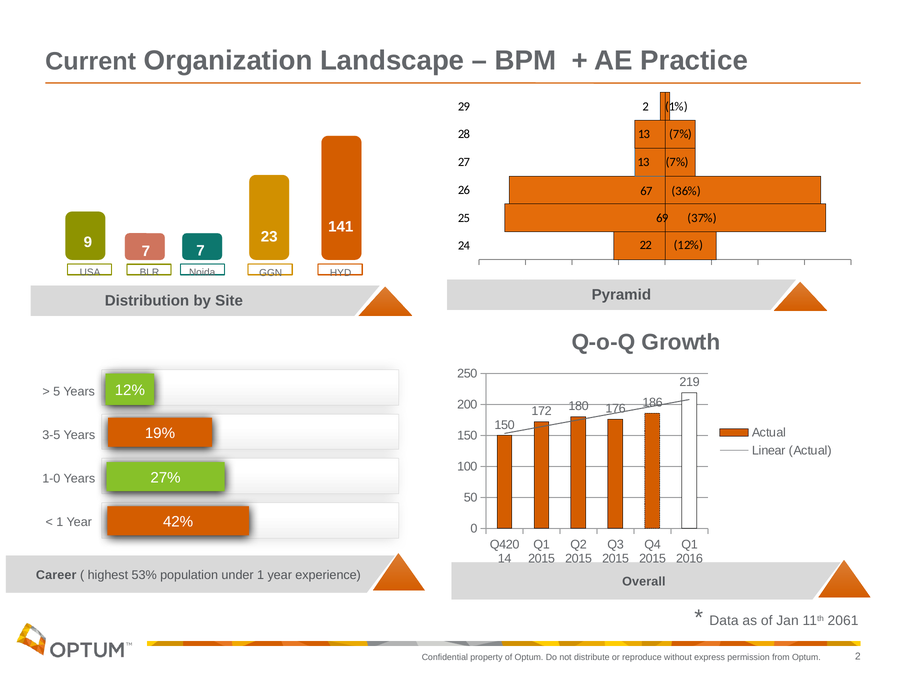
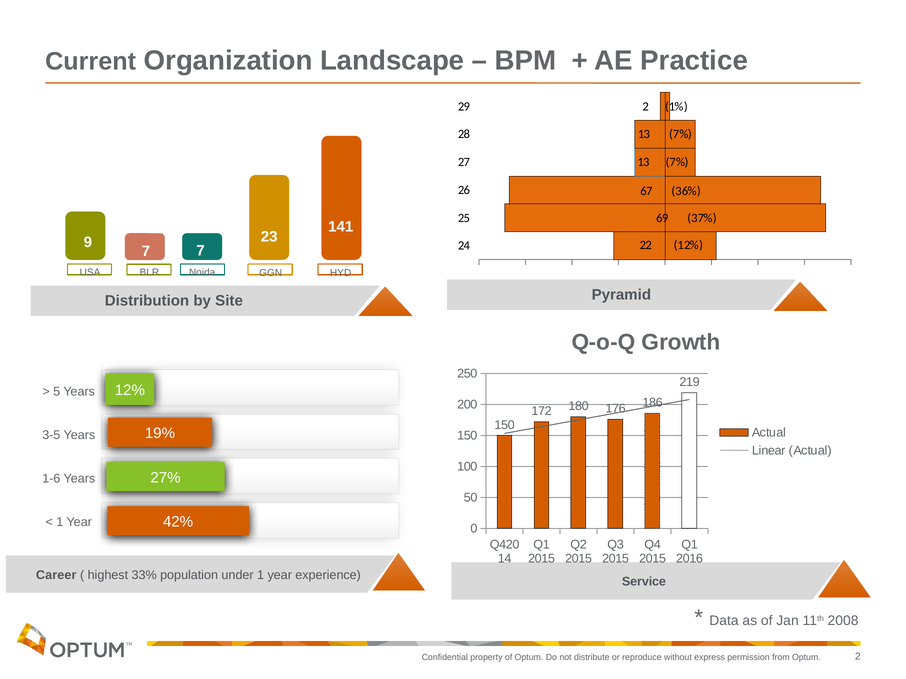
1-0: 1-0 -> 1-6 (51, 479)
53%: 53% -> 33% (144, 575)
Overall: Overall -> Service (644, 582)
2061: 2061 -> 2008 (843, 621)
